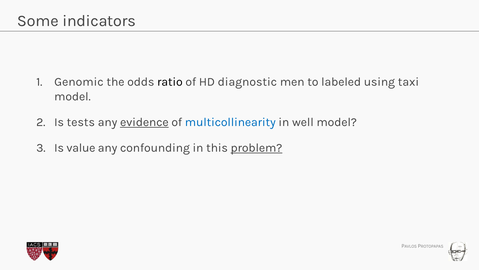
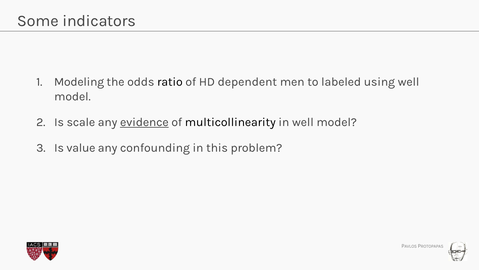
Genomic: Genomic -> Modeling (79, 82)
diagnostic: diagnostic -> dependent (247, 82)
using taxi: taxi -> well (409, 82)
tests: tests -> scale (81, 122)
multicollinearity colour: blue -> black (230, 122)
problem underline: present -> none (256, 148)
